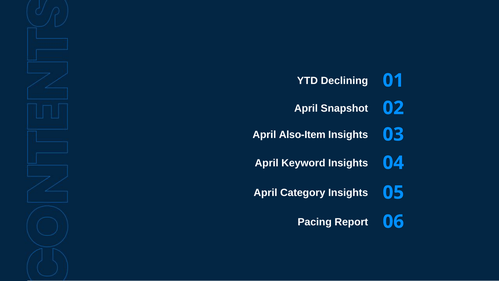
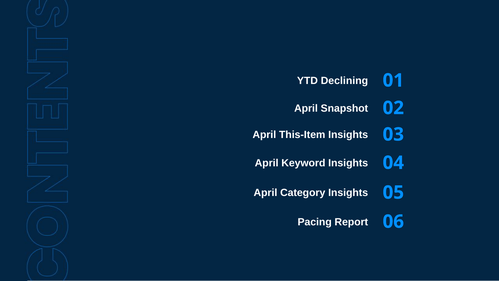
Also-Item: Also-Item -> This-Item (302, 135)
